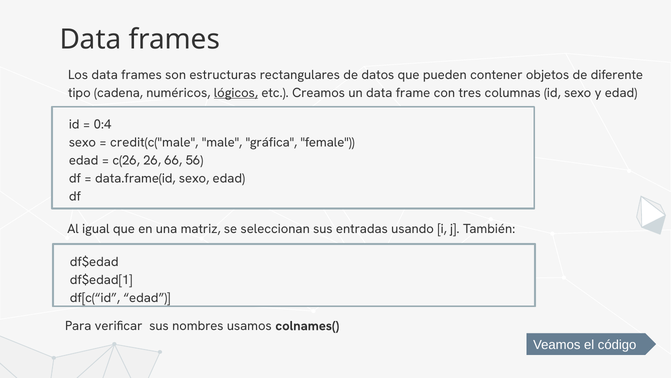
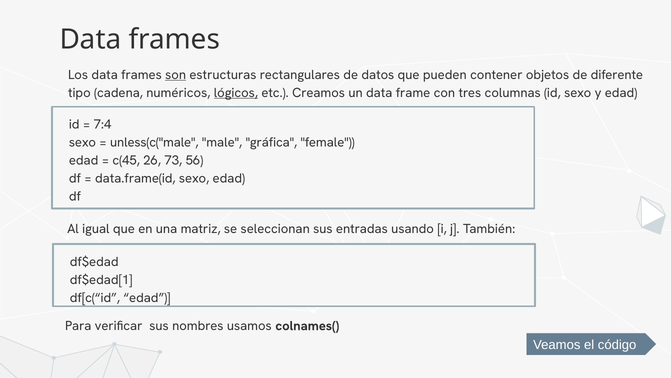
son underline: none -> present (176, 75)
0:4: 0:4 -> 7:4 (103, 124)
credit(c("male: credit(c("male -> unless(c("male (154, 142)
c(26: c(26 -> c(45 (126, 160)
66: 66 -> 73 (173, 160)
